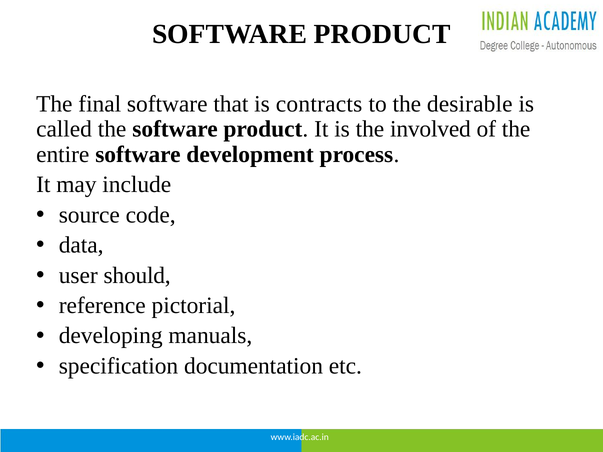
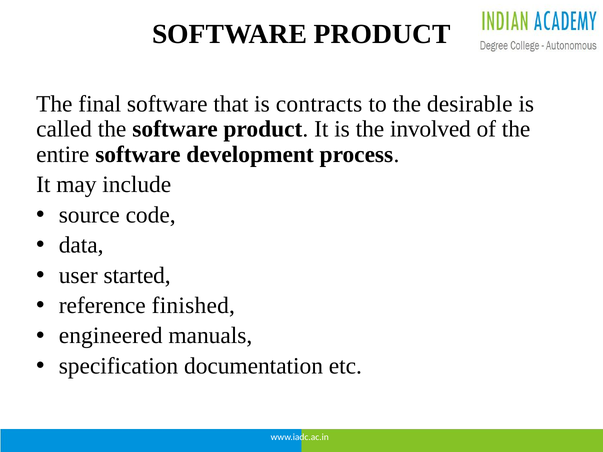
should: should -> started (137, 275)
pictorial: pictorial -> finished (193, 306)
developing: developing -> engineered (111, 336)
